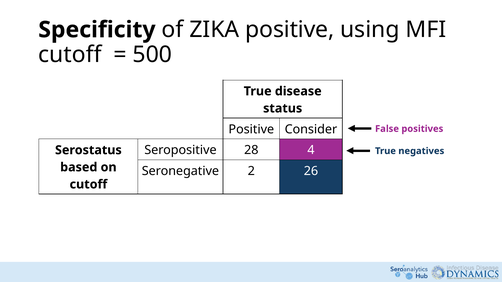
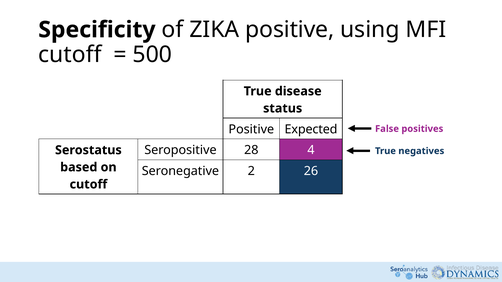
Consider: Consider -> Expected (311, 129)
